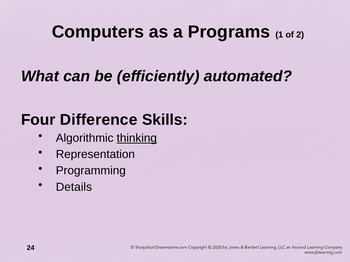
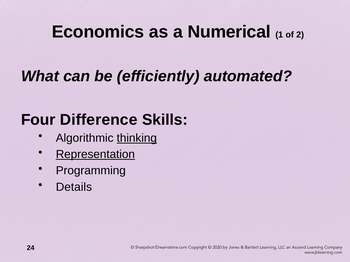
Computers: Computers -> Economics (98, 32)
Programs: Programs -> Numerical (229, 32)
Representation underline: none -> present (95, 155)
